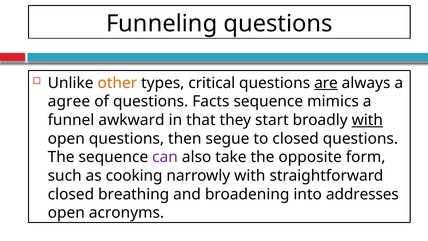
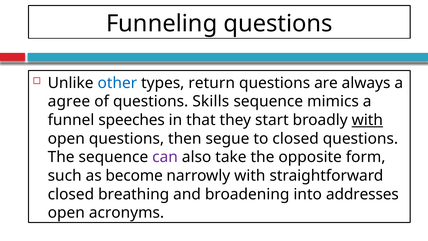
other colour: orange -> blue (117, 83)
critical: critical -> return (212, 83)
are underline: present -> none (326, 83)
Facts: Facts -> Skills (211, 101)
awkward: awkward -> speeches (132, 120)
cooking: cooking -> become (134, 176)
